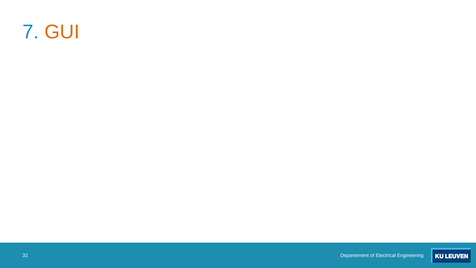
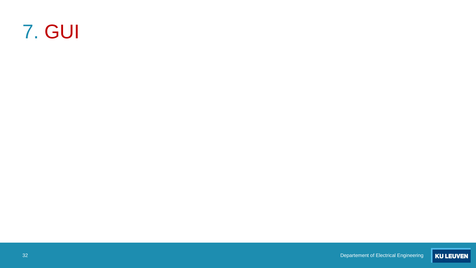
GUI colour: orange -> red (62, 32)
